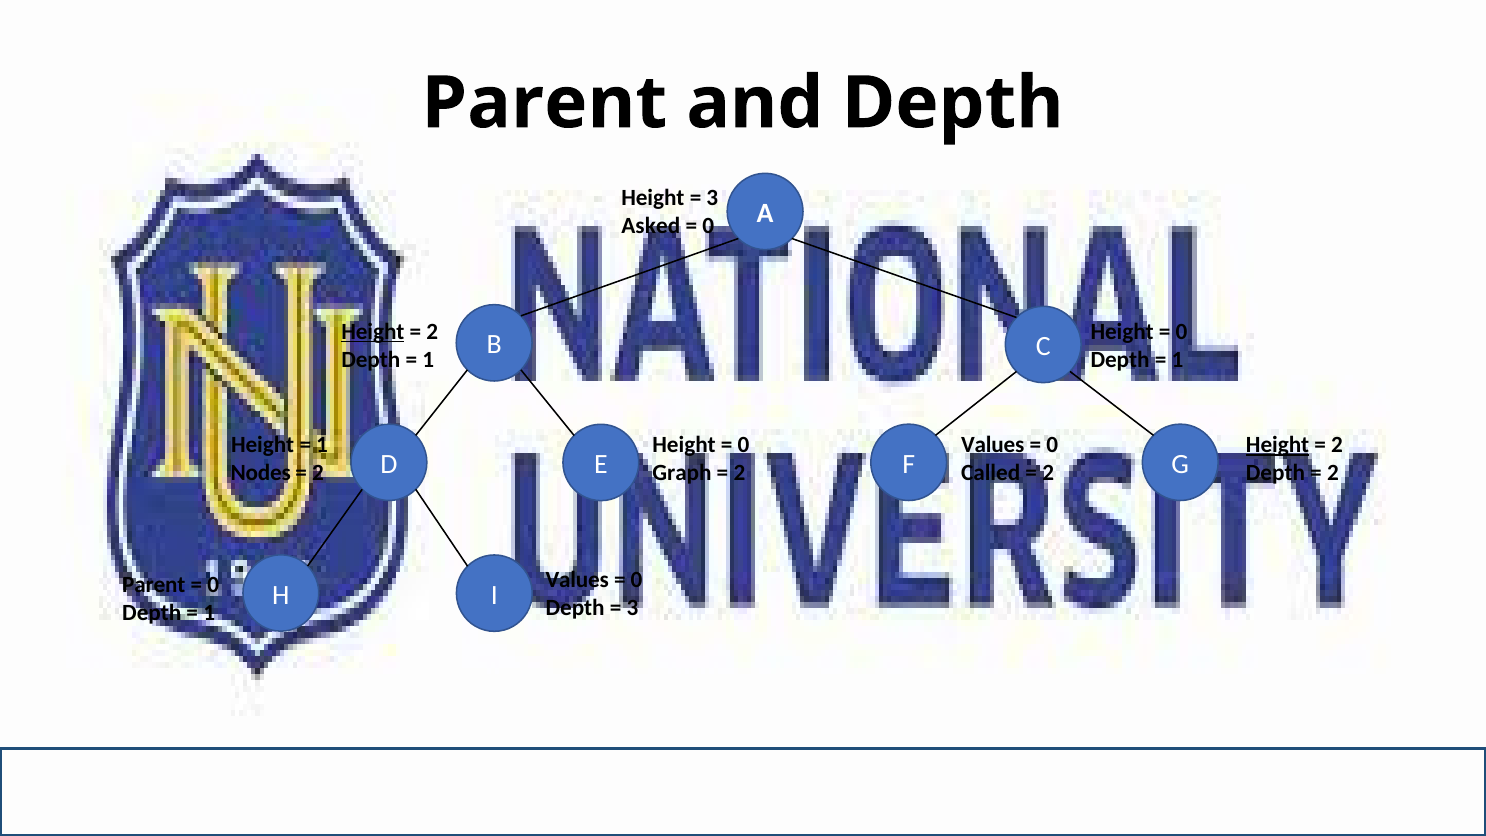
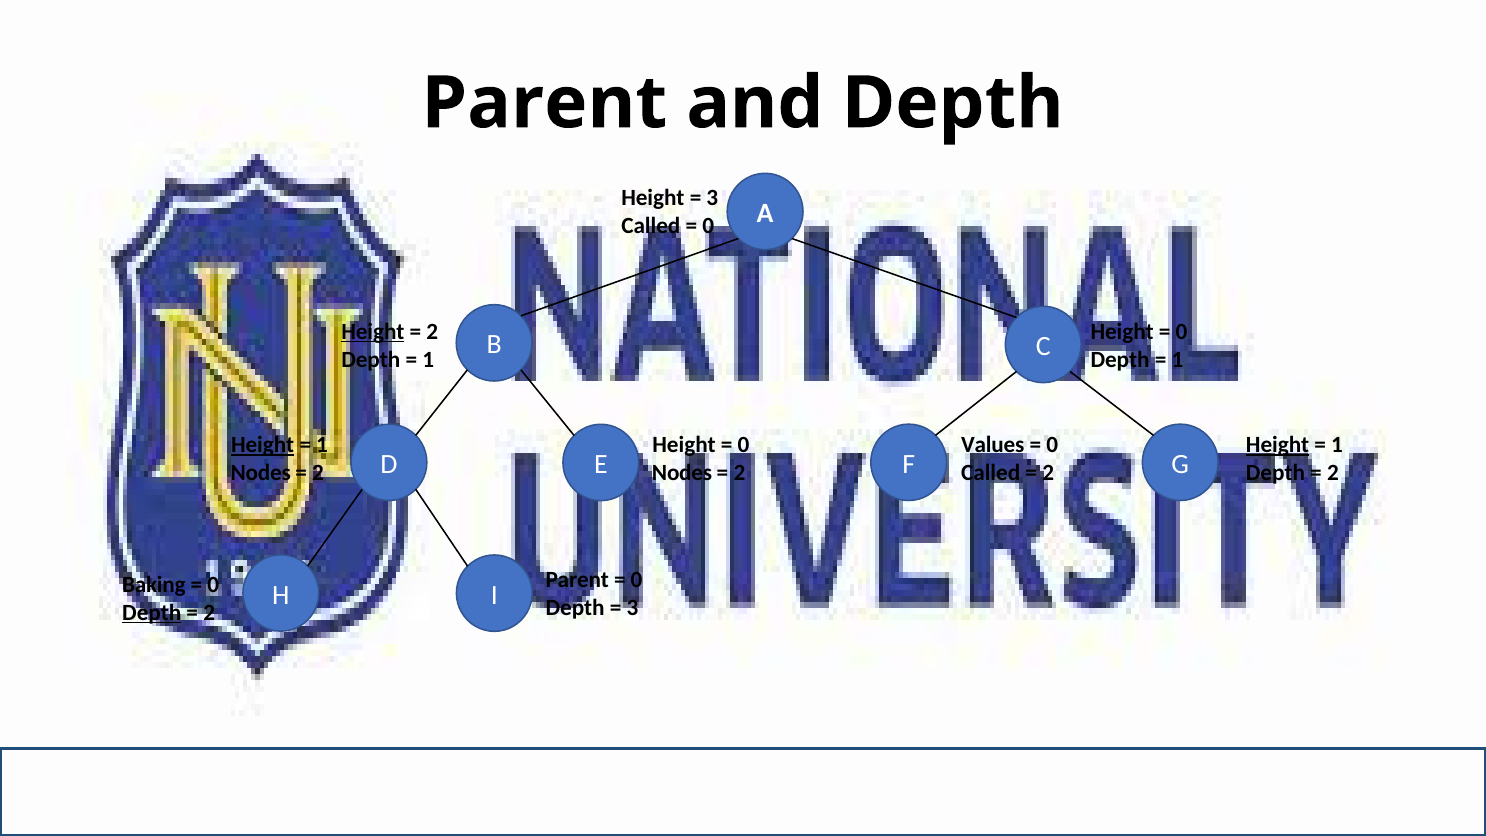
Asked: Asked -> Called (651, 226)
Height underline: none -> present (263, 445)
2: 2 -> 1 (1337, 445)
Graph: Graph -> Nodes (682, 473)
Values: Values -> Parent (577, 580)
Parent: Parent -> Baking (154, 585)
Depth underline: none -> present (152, 612)
1: 1 -> 2 (209, 612)
